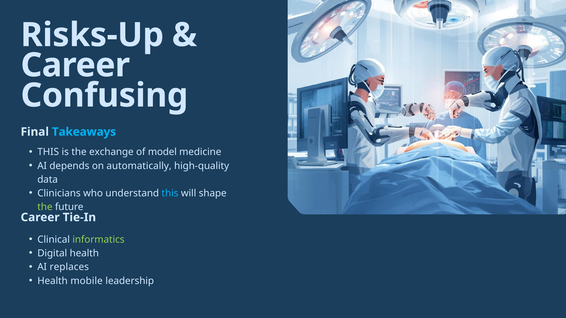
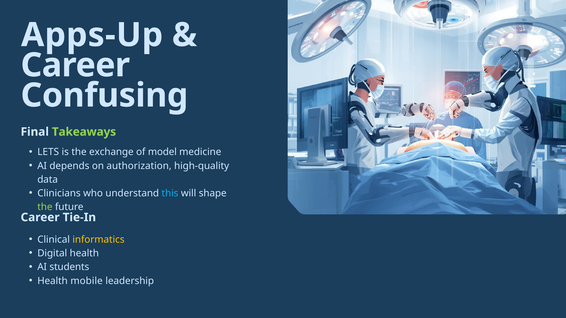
Risks-Up: Risks-Up -> Apps-Up (92, 35)
Takeaways colour: light blue -> light green (84, 132)
THIS: THIS -> LETS (48, 152)
automatically: automatically -> authorization (139, 166)
informatics colour: light green -> yellow (98, 240)
replaces: replaces -> students (69, 267)
